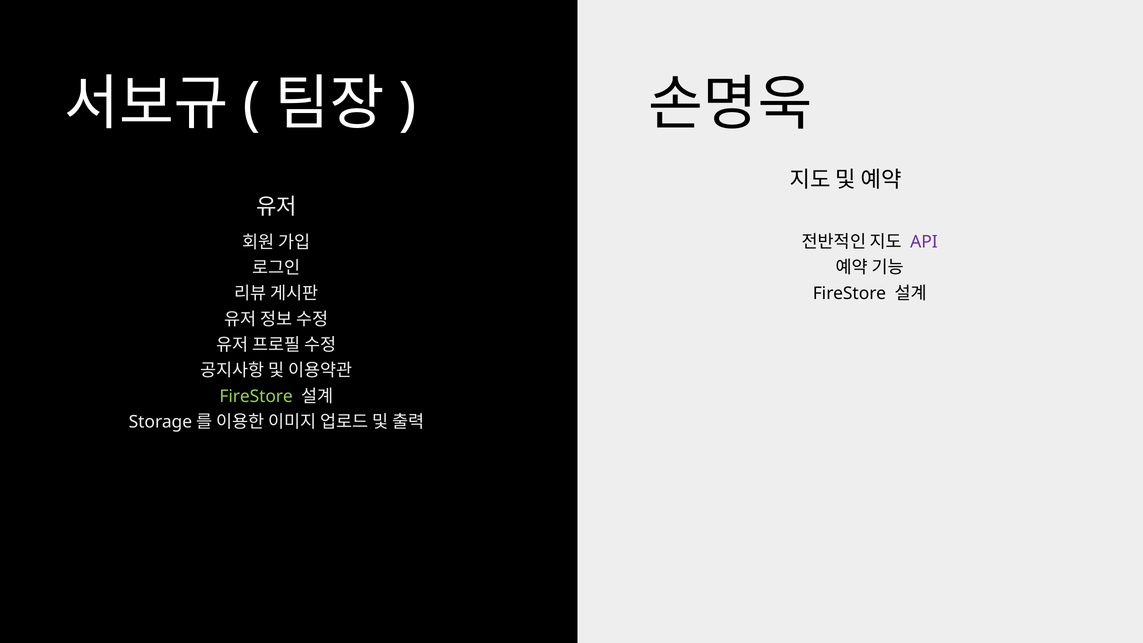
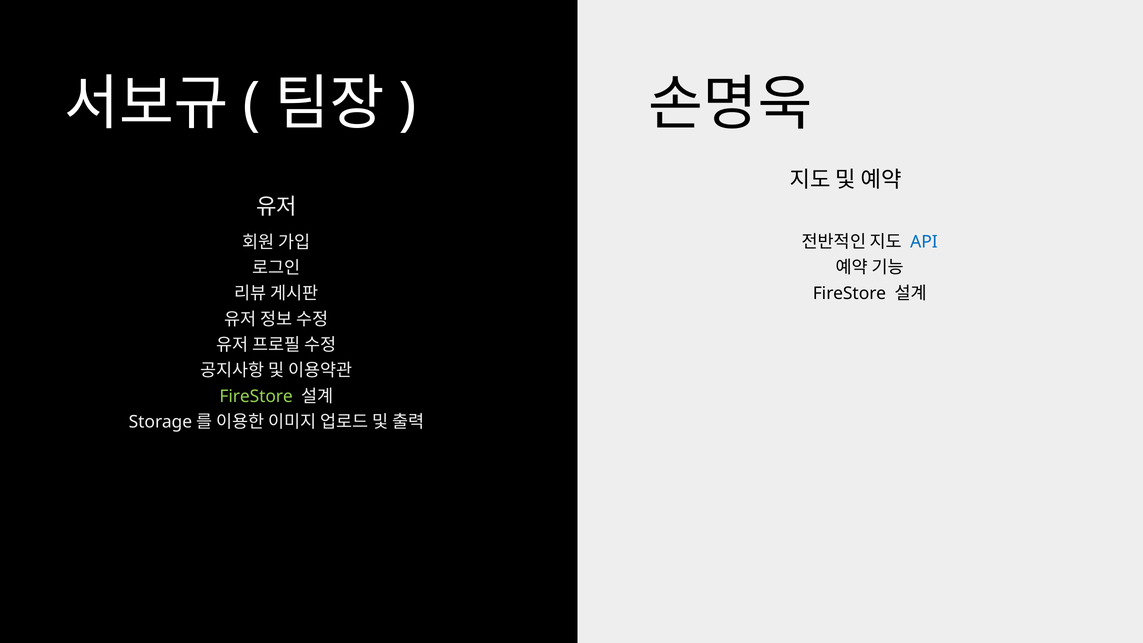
API colour: purple -> blue (924, 242)
